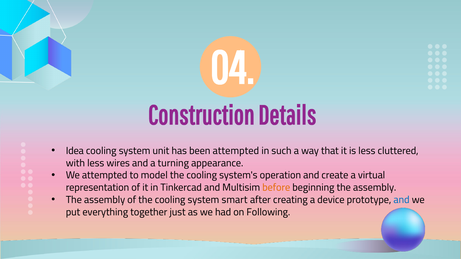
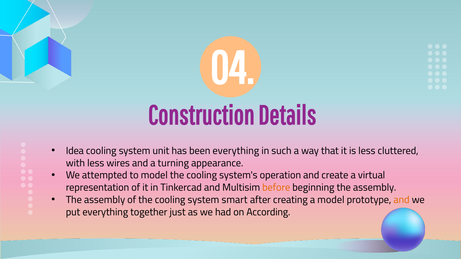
been attempted: attempted -> everything (236, 151)
a device: device -> model (331, 200)
and colour: blue -> orange (402, 200)
Following: Following -> According (268, 212)
